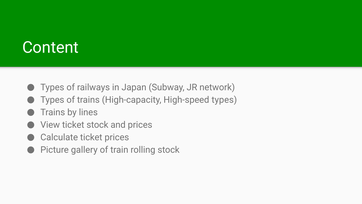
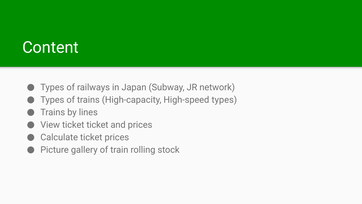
ticket stock: stock -> ticket (97, 125)
